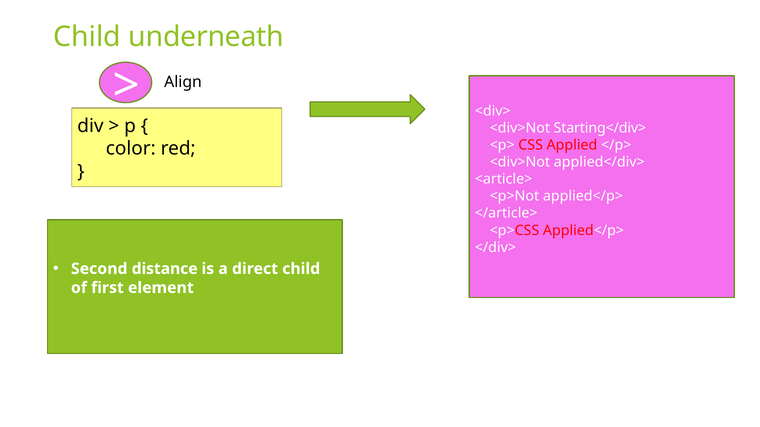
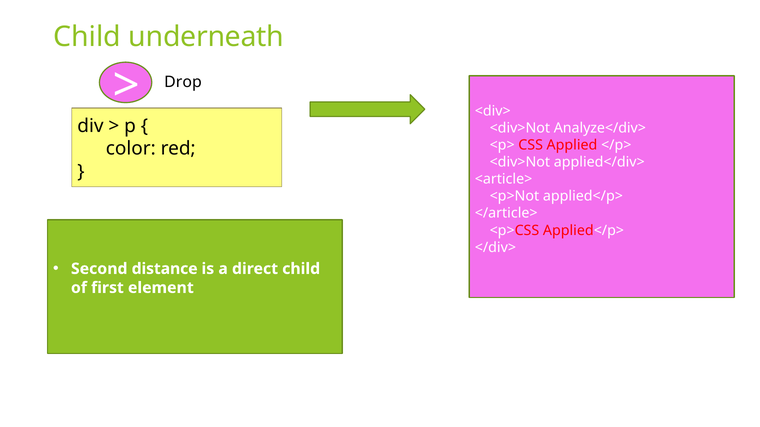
Align: Align -> Drop (183, 82)
Starting</div>: Starting</div> -> Analyze</div> (600, 128)
